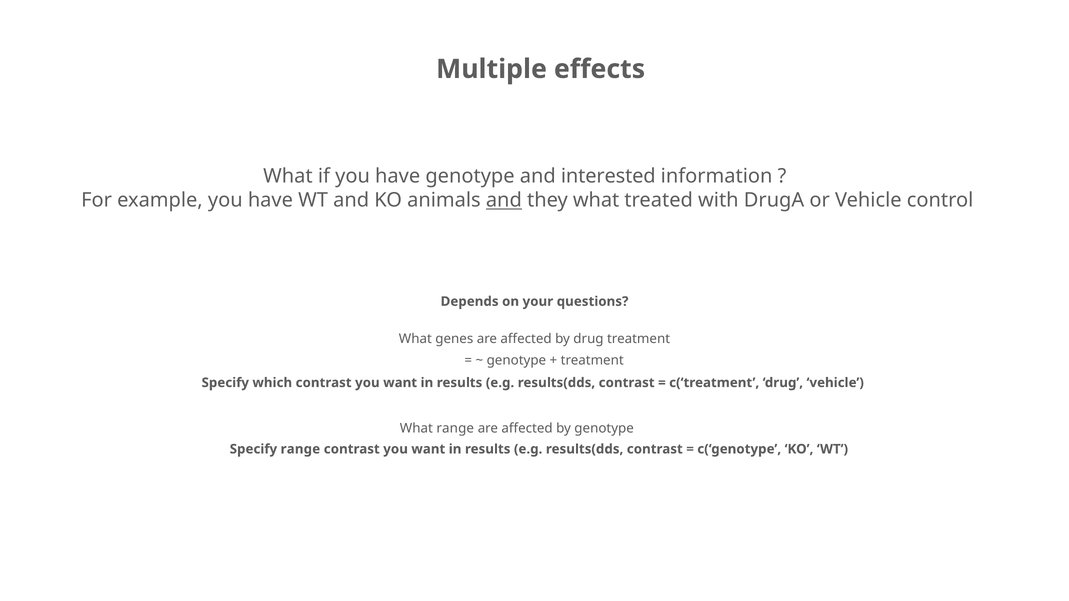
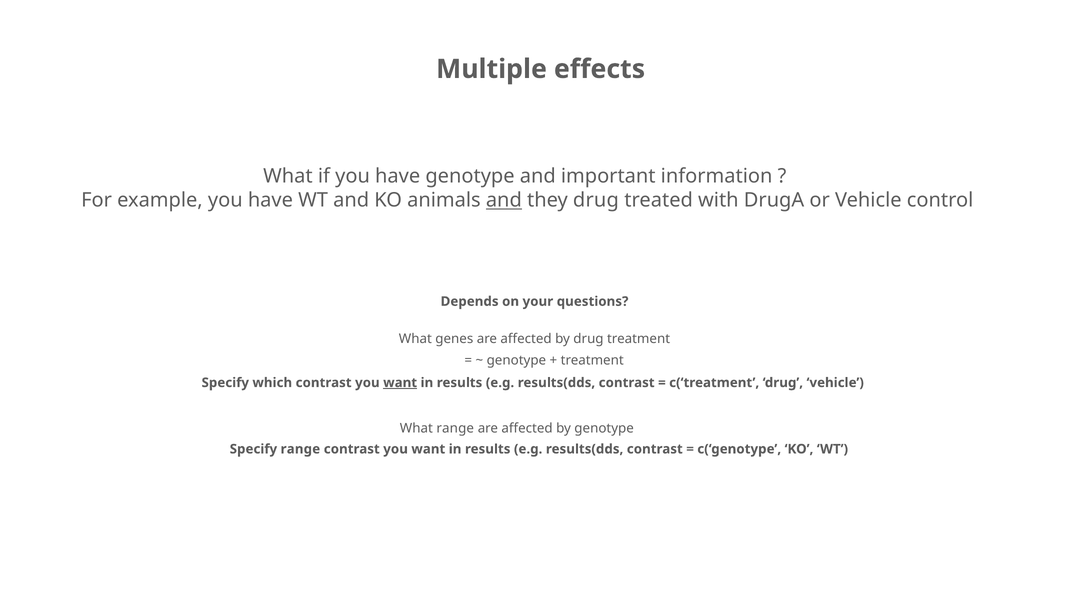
interested: interested -> important (608, 176)
they what: what -> drug (596, 200)
want underline: none -> present (400, 383)
